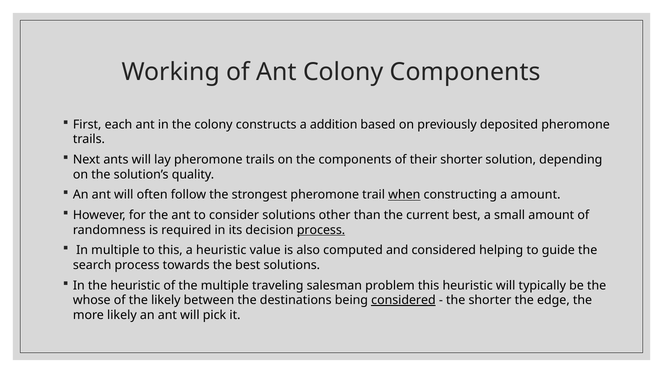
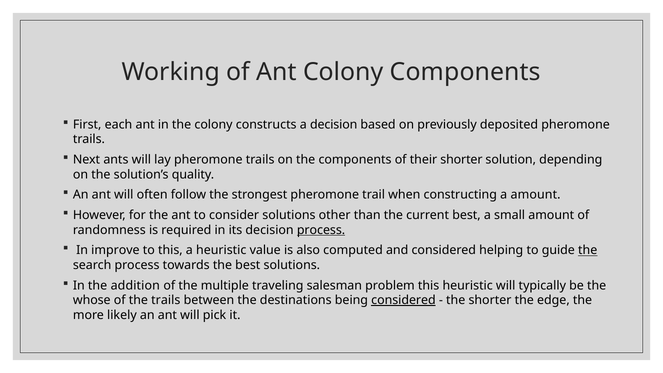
a addition: addition -> decision (334, 125)
when underline: present -> none (404, 195)
In multiple: multiple -> improve (115, 250)
the underline: none -> present (588, 250)
the heuristic: heuristic -> addition (135, 285)
the likely: likely -> trails (166, 300)
